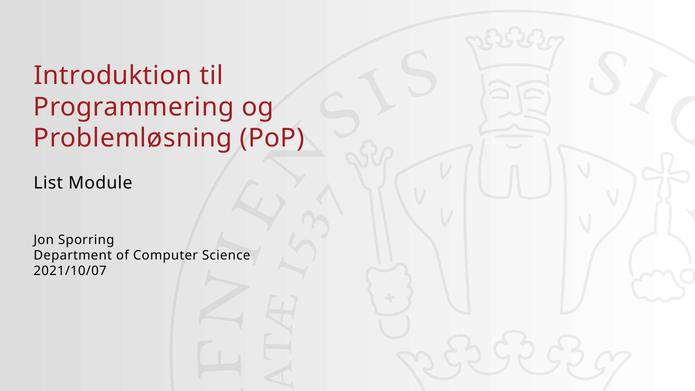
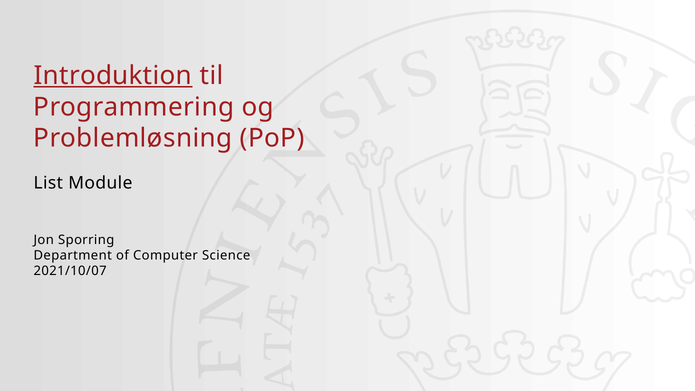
Introduktion underline: none -> present (113, 76)
